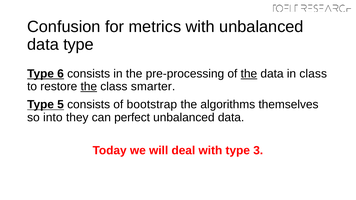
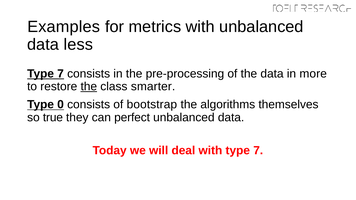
Confusion: Confusion -> Examples (64, 27)
data type: type -> less (78, 45)
6: 6 -> 7 (61, 74)
the underline: present -> none (249, 74)
in class: class -> more (313, 74)
5: 5 -> 0 (61, 105)
into: into -> true (53, 118)
with type 3: 3 -> 7 (258, 151)
